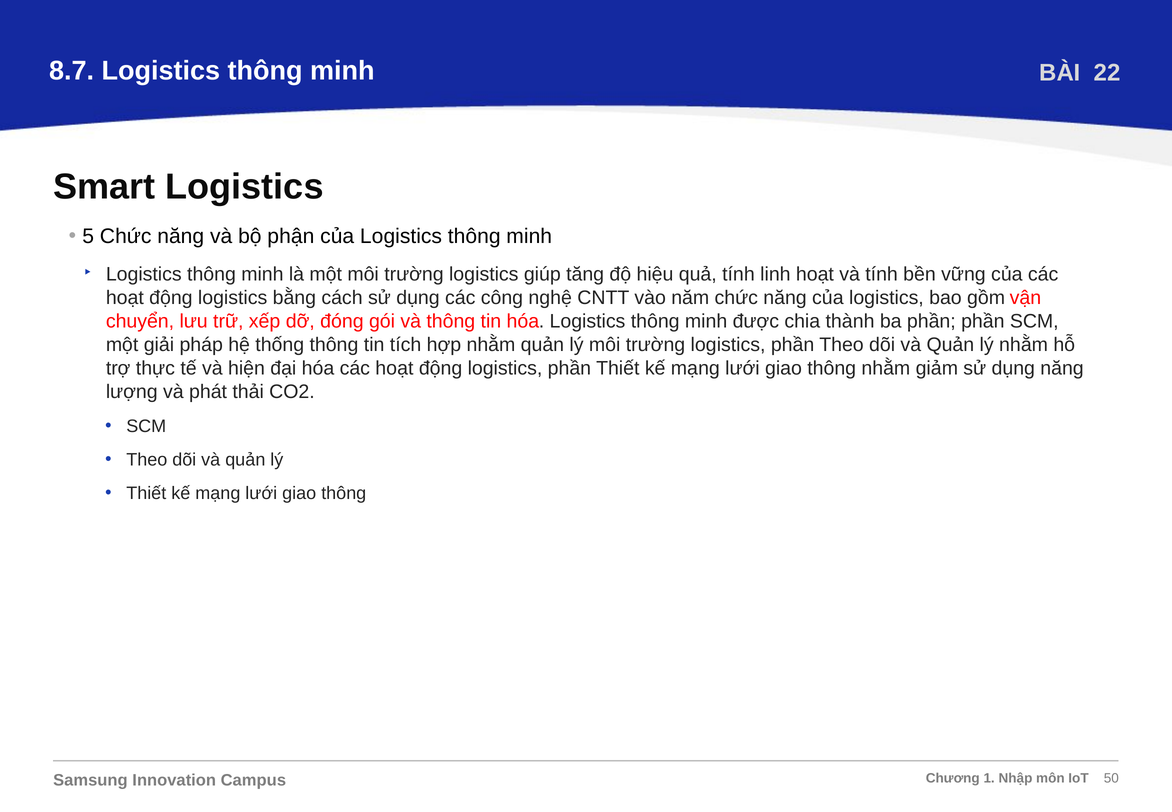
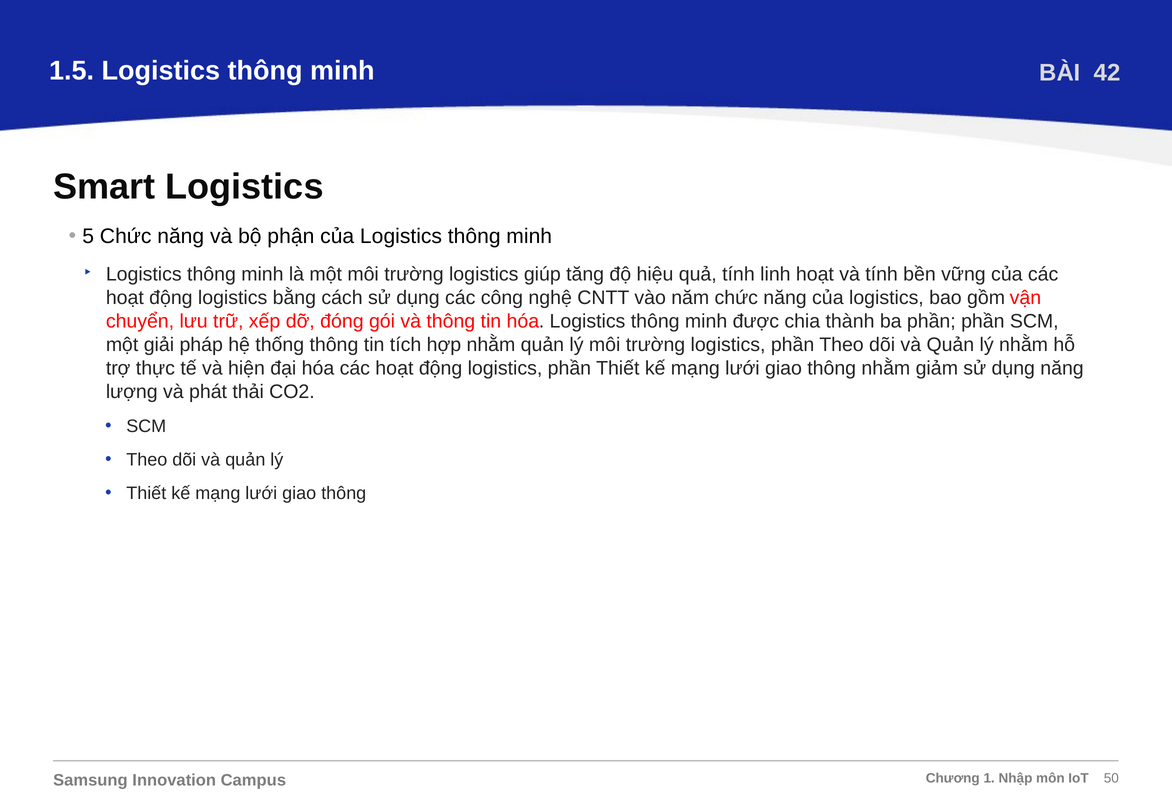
8.7: 8.7 -> 1.5 (72, 71)
22: 22 -> 42 (1107, 73)
